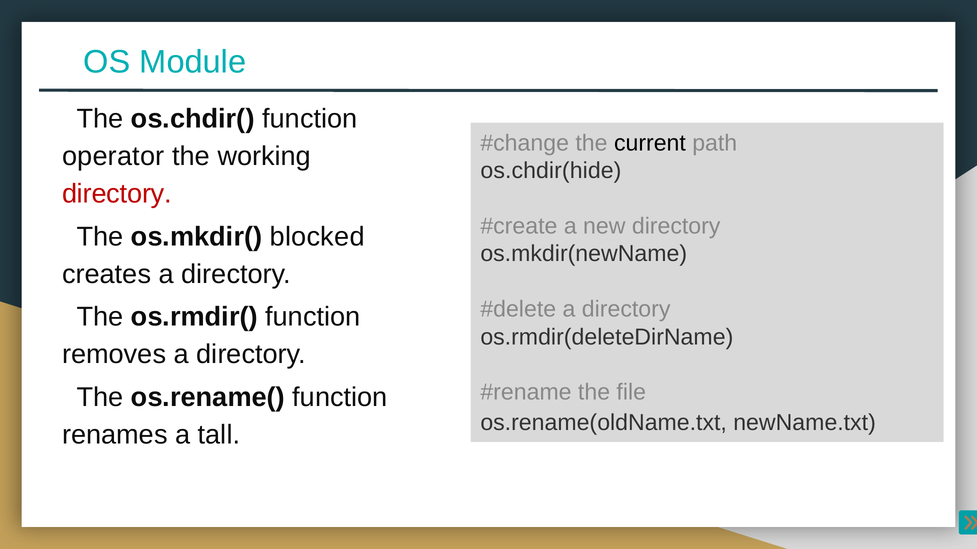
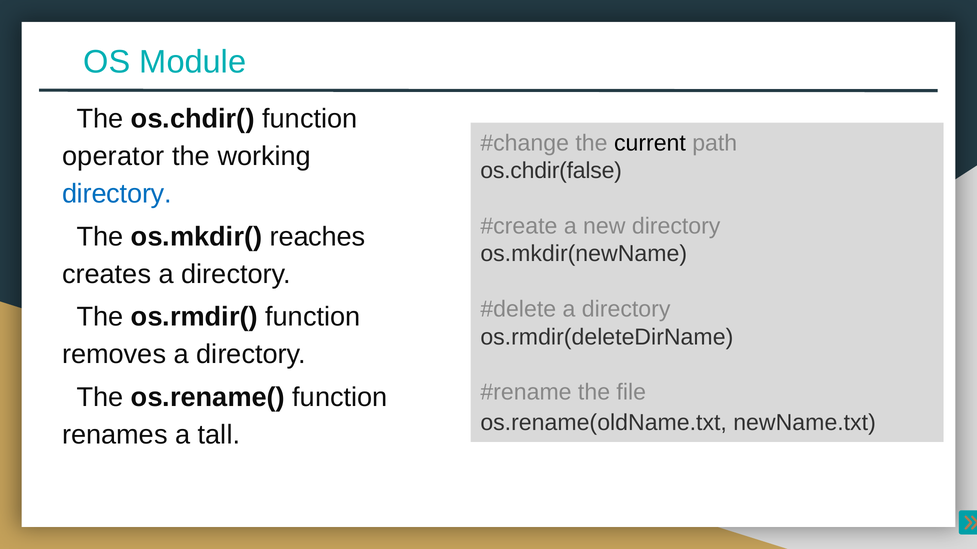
os.chdir(hide: os.chdir(hide -> os.chdir(false (551, 171)
directory colour: red -> blue (117, 194)
blocked: blocked -> reaches (317, 237)
